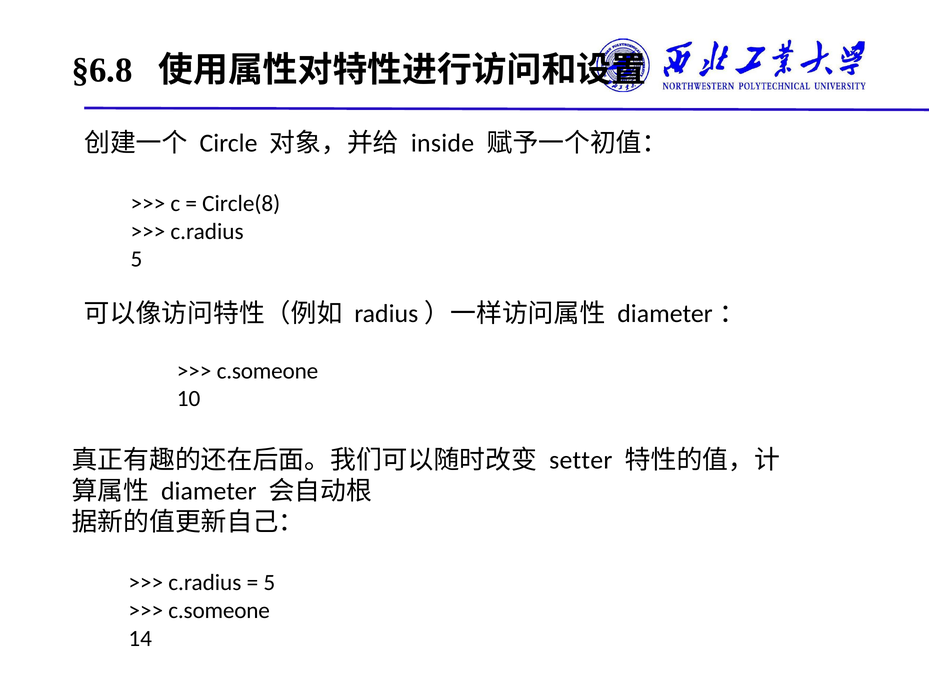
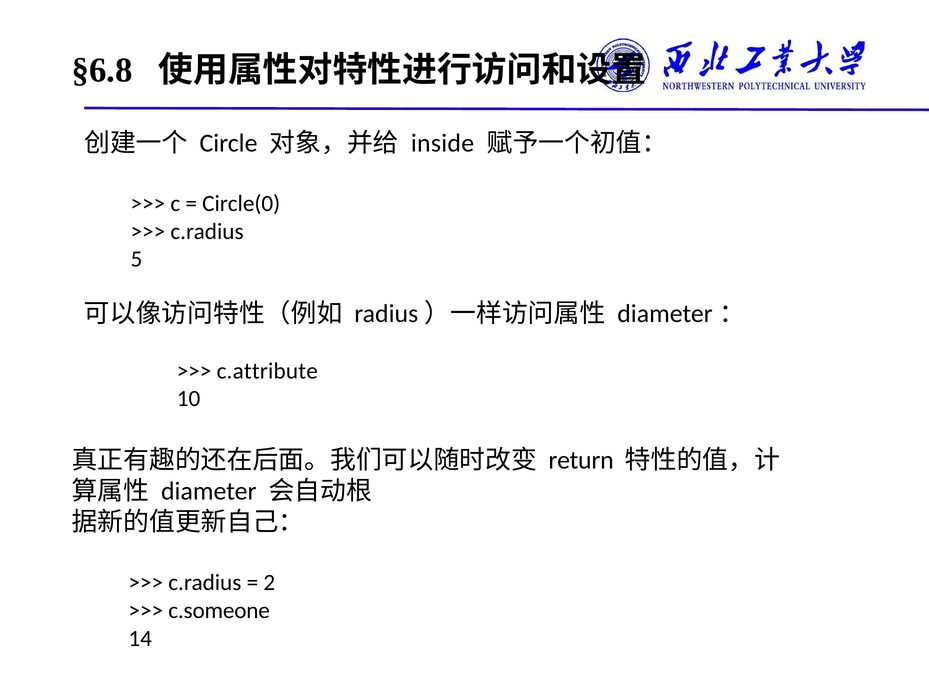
Circle(8: Circle(8 -> Circle(0 (241, 203)
c.someone: c.someone -> c.attribute (267, 371)
setter: setter -> return (581, 460)
5: 5 -> 2 (269, 582)
